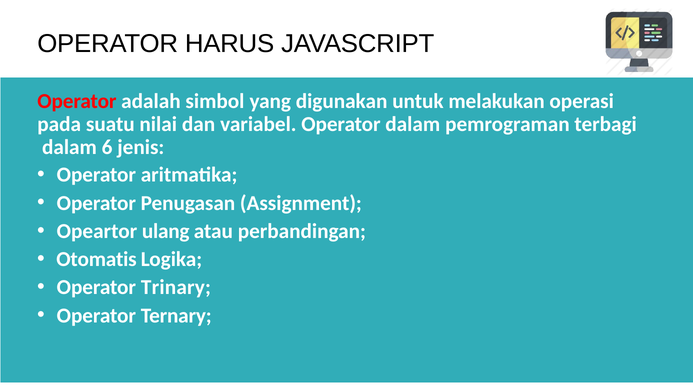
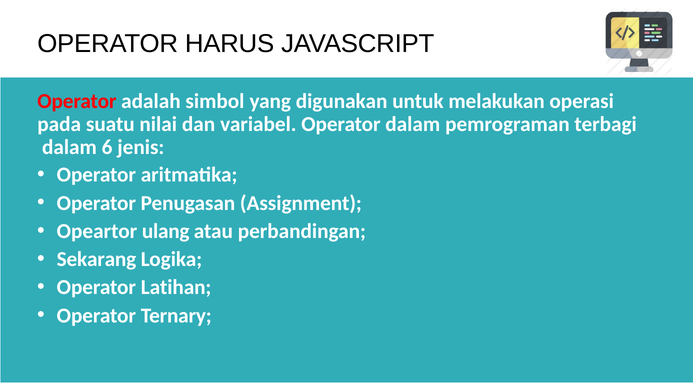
Otomatis: Otomatis -> Sekarang (96, 259)
Trinary: Trinary -> Latihan (176, 287)
